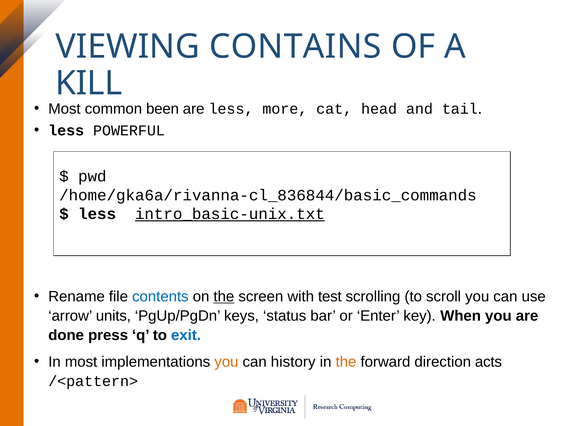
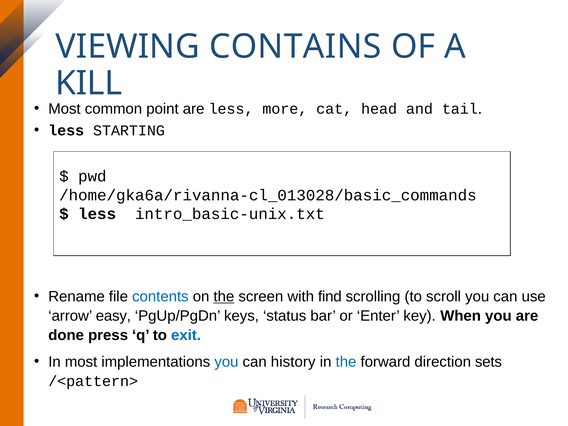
been: been -> point (162, 109)
POWERFUL: POWERFUL -> STARTING (129, 131)
/home/gka6a/rivanna-cl_836844/basic_commands: /home/gka6a/rivanna-cl_836844/basic_commands -> /home/gka6a/rivanna-cl_013028/basic_commands (268, 195)
intro_basic-unix.txt underline: present -> none (230, 214)
test: test -> find (330, 297)
units: units -> easy (113, 316)
you colour: orange -> blue (226, 362)
the colour: orange -> blue (346, 362)
acts: acts -> sets (488, 362)
